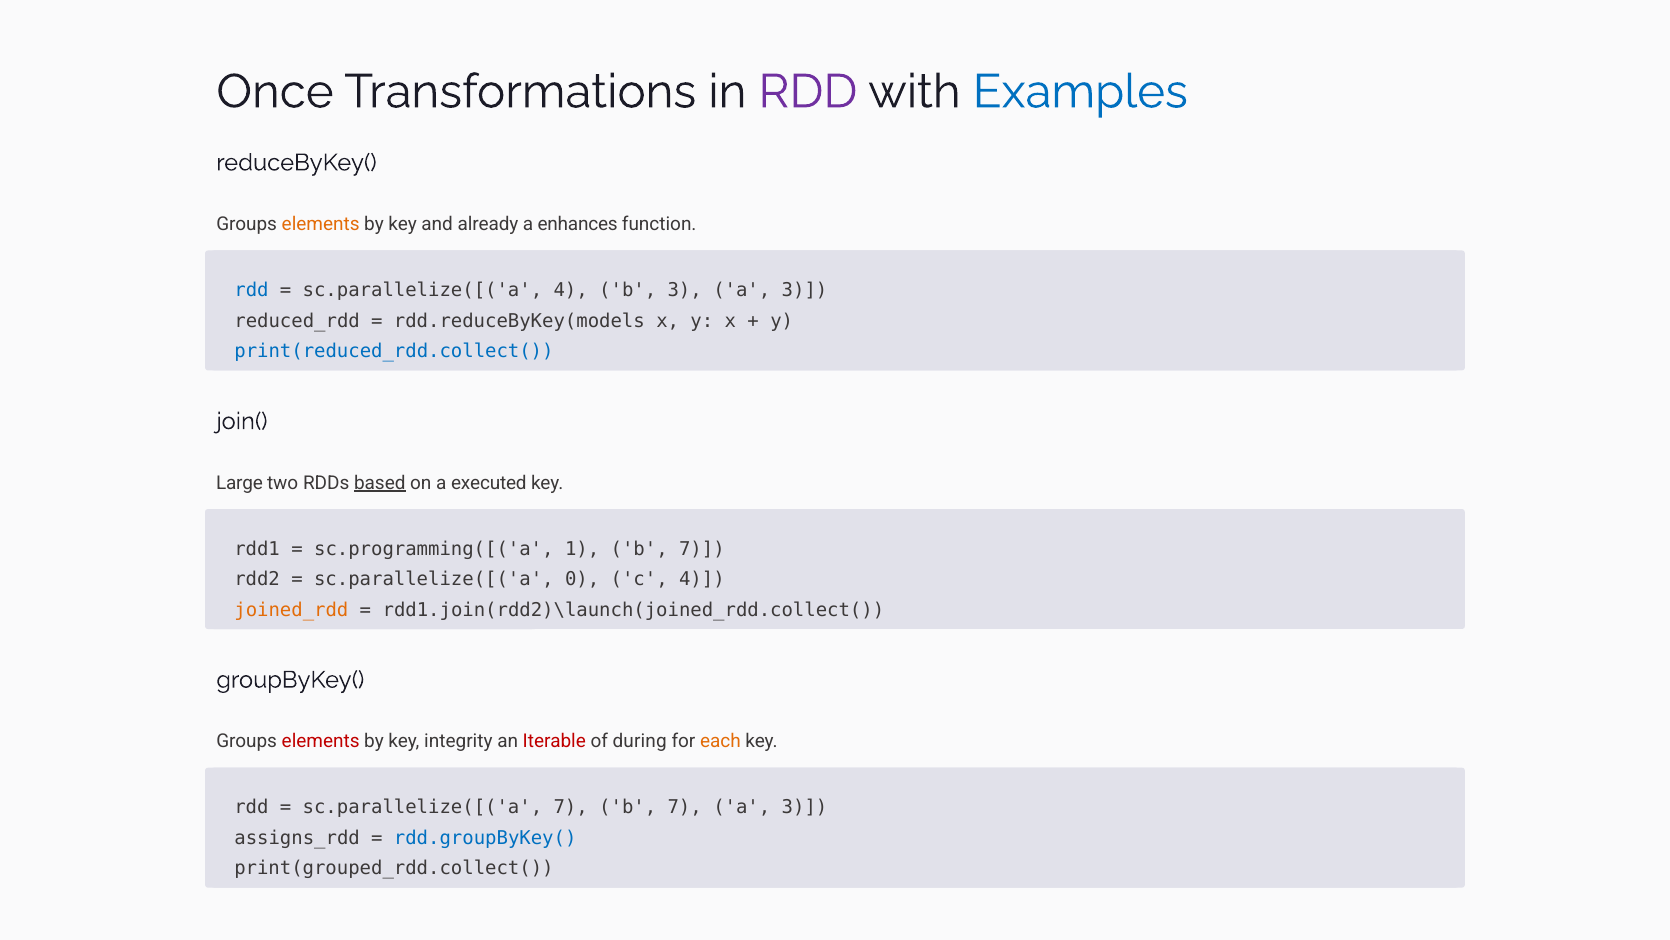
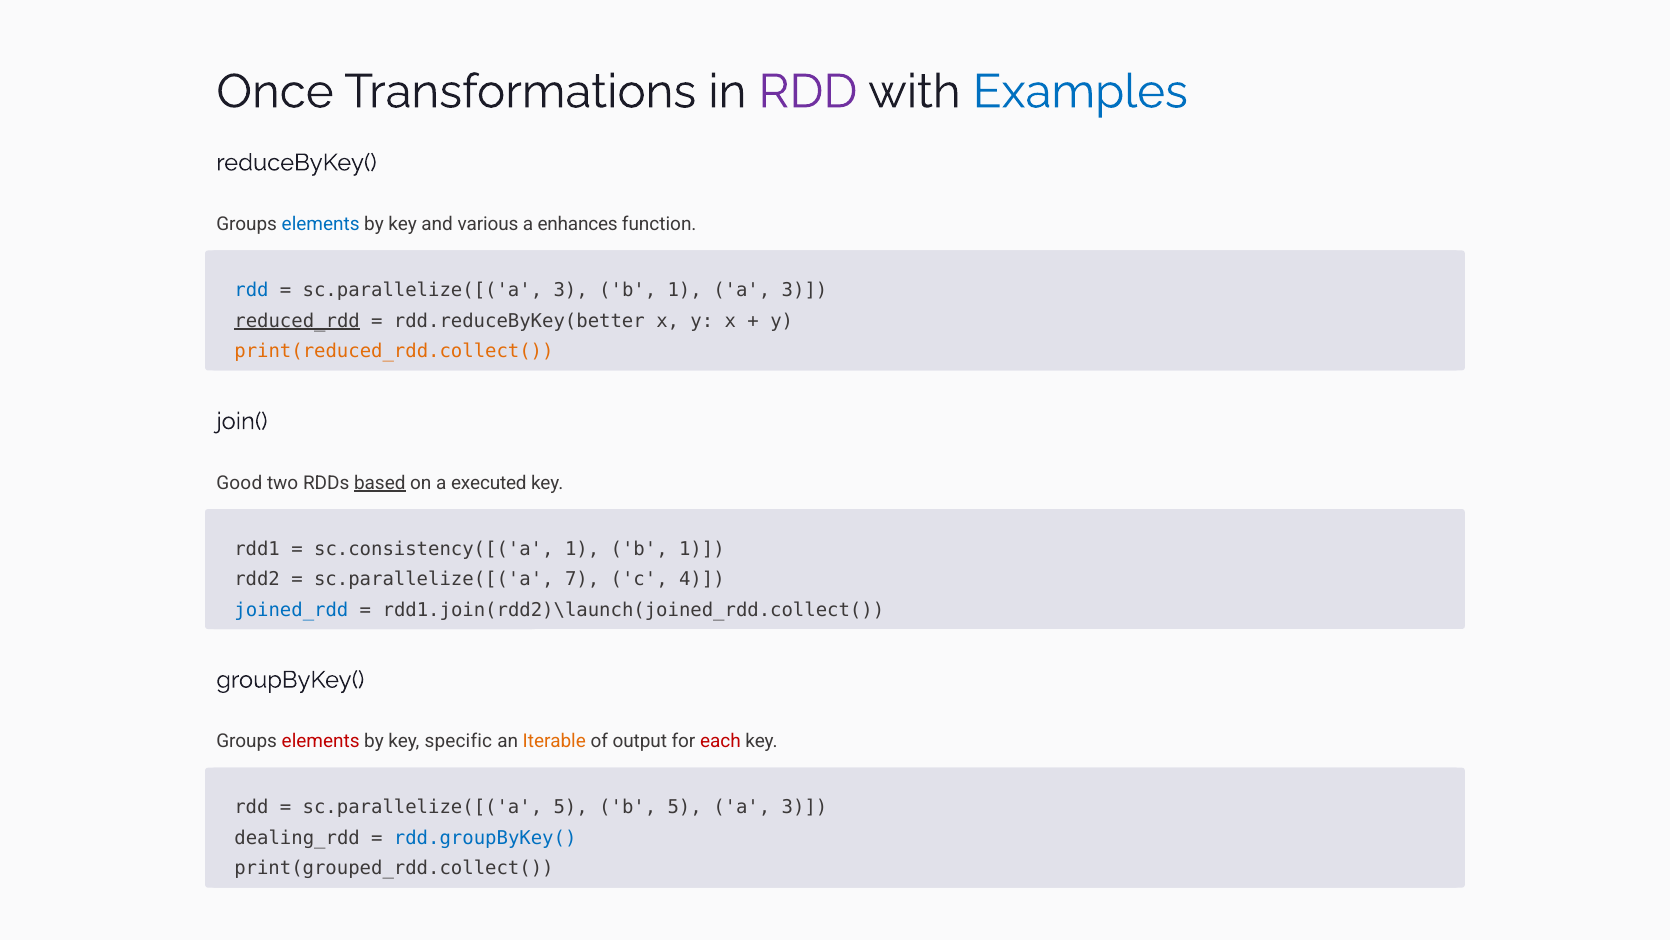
elements colour: orange -> blue (321, 224)
already: already -> various (488, 224)
sc.parallelize([('a 4: 4 -> 3 (571, 290)
3: 3 -> 1 (685, 290)
reduced_rdd underline: none -> present (297, 321)
rdd.reduceByKey(models: rdd.reduceByKey(models -> rdd.reduceByKey(better (519, 321)
print(reduced_rdd.collect( colour: blue -> orange (394, 351)
Large: Large -> Good (239, 482)
sc.programming([('a: sc.programming([('a -> sc.consistency([('a (434, 549)
1 b 7: 7 -> 1 (702, 549)
0: 0 -> 7 (582, 579)
joined_rdd colour: orange -> blue (291, 610)
integrity: integrity -> specific (458, 741)
Iterable colour: red -> orange (554, 741)
during: during -> output (640, 741)
each colour: orange -> red (720, 741)
sc.parallelize([('a 7: 7 -> 5 (571, 807)
7: 7 -> 5 (685, 807)
assigns_rdd: assigns_rdd -> dealing_rdd (297, 837)
